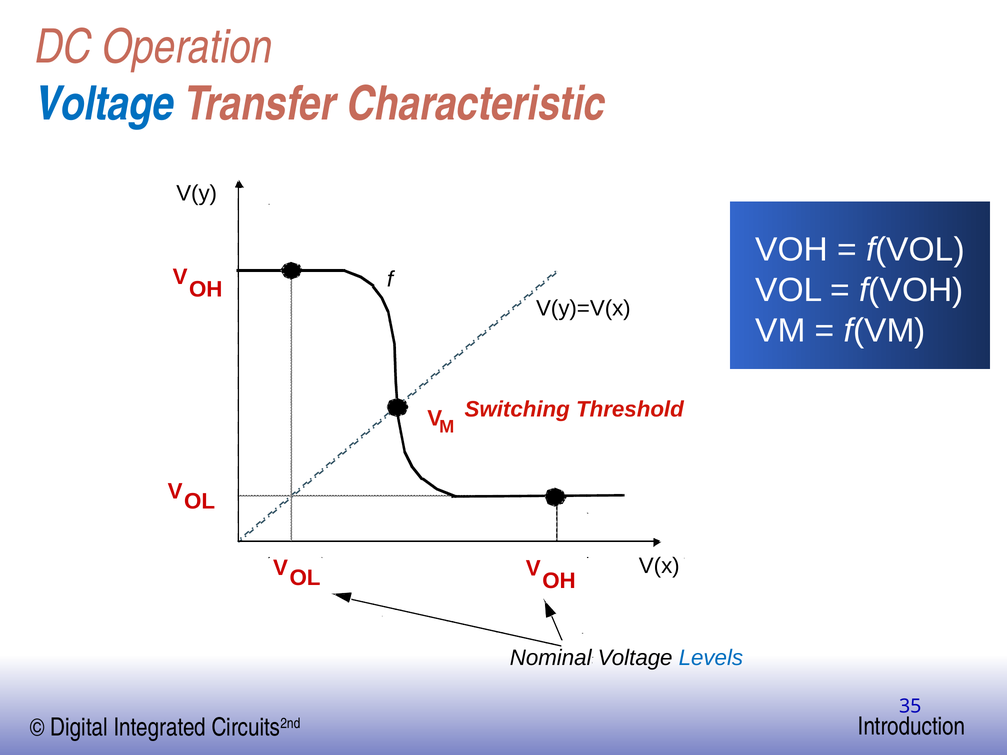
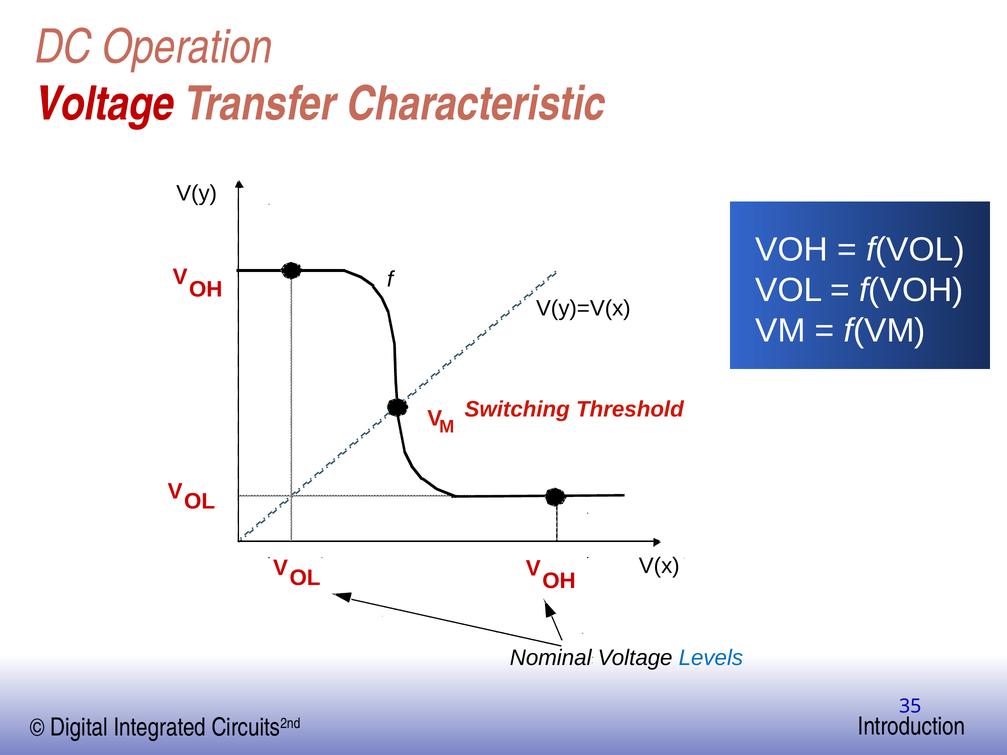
Voltage colour: blue -> red (104, 104)
